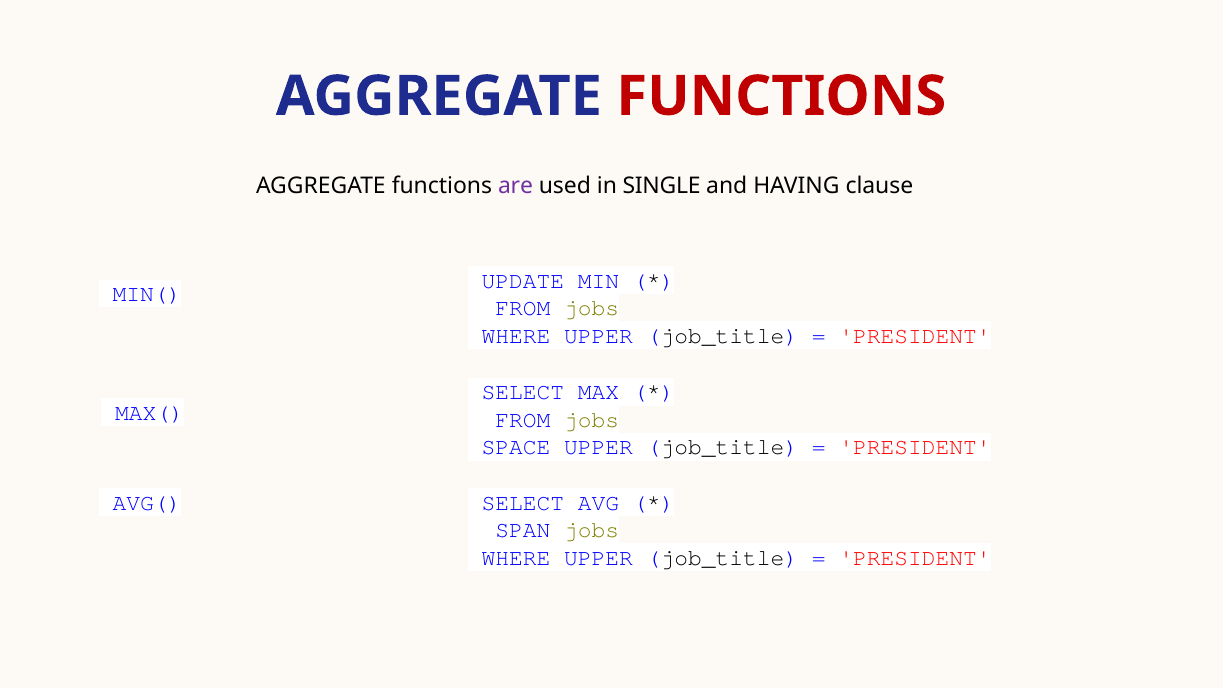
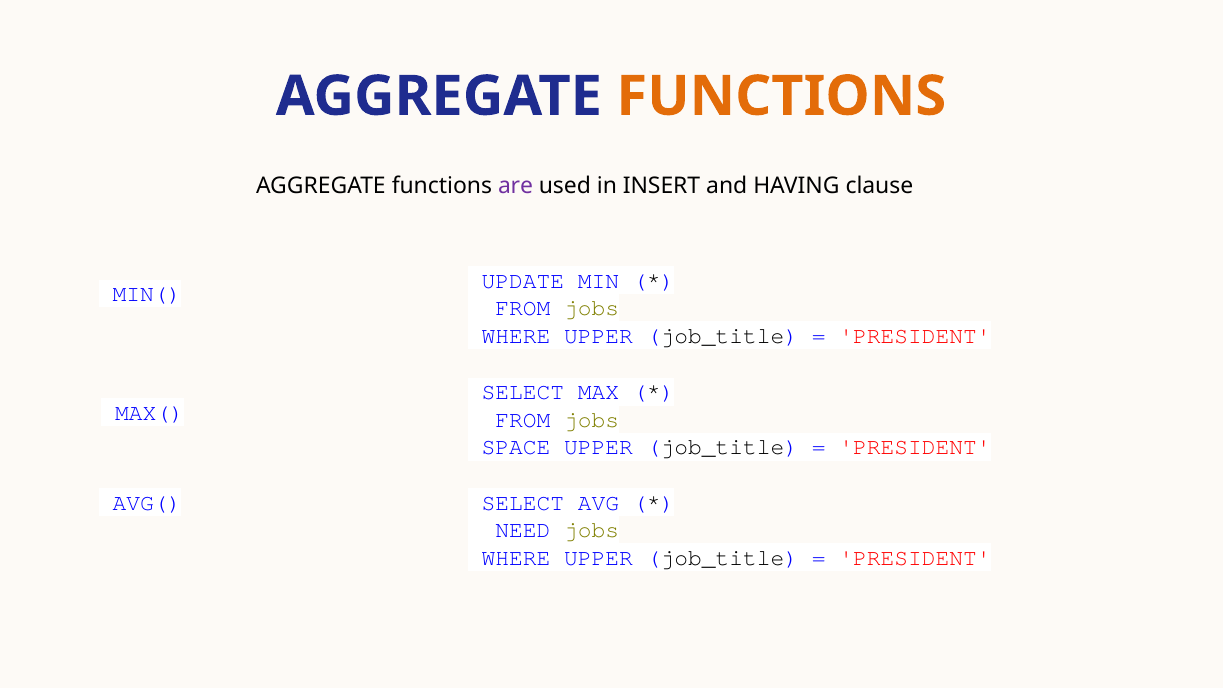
FUNCTIONS colour: red -> orange (781, 96)
SINGLE: SINGLE -> INSERT (662, 185)
SPAN: SPAN -> NEED (523, 530)
